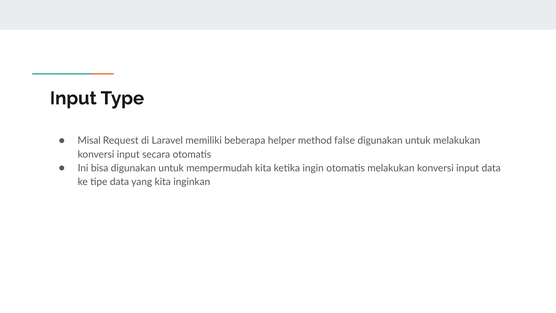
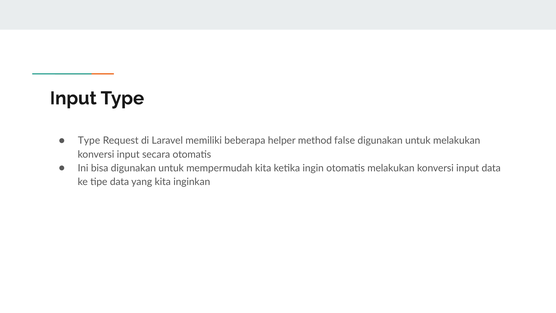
Misal: Misal -> Type (89, 140)
